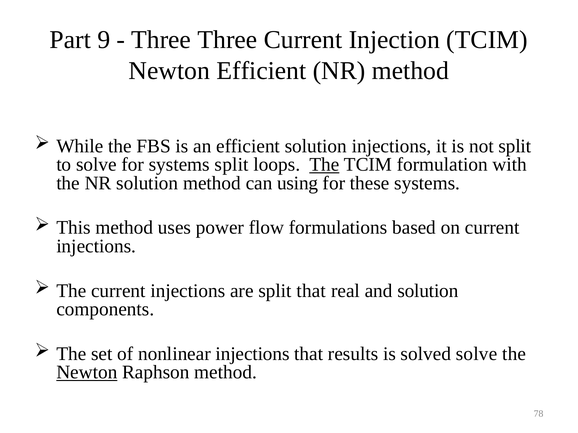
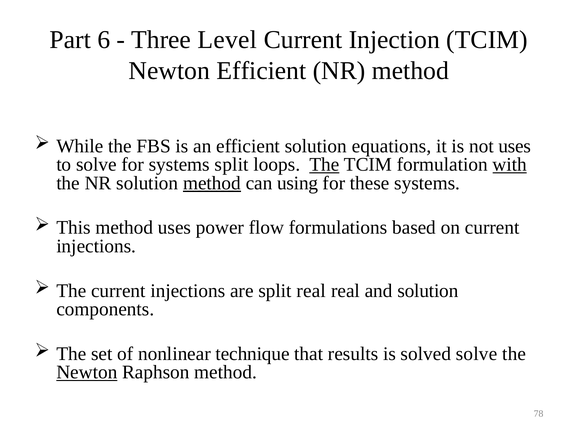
9: 9 -> 6 (104, 40)
Three Three: Three -> Level (227, 40)
solution injections: injections -> equations (391, 146)
not split: split -> uses (515, 146)
with underline: none -> present (510, 165)
method underline: none -> present (212, 183)
split that: that -> real (311, 291)
nonlinear injections: injections -> technique (253, 354)
